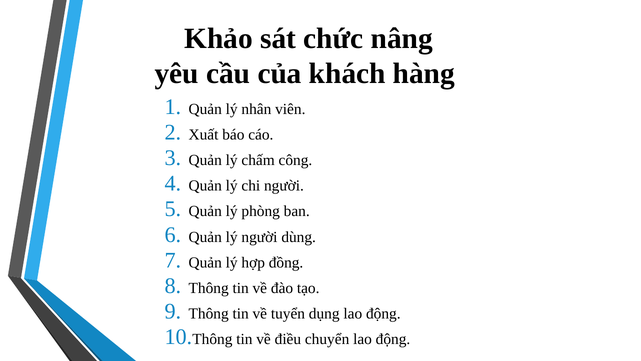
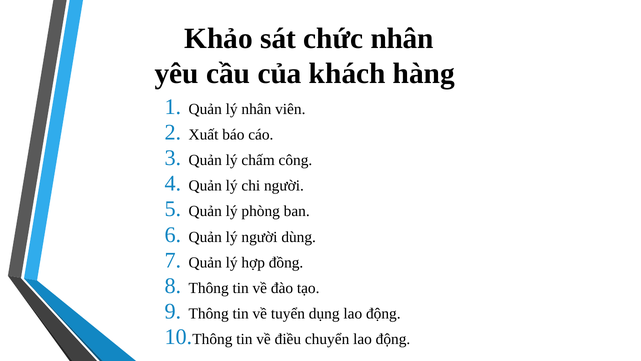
chức nâng: nâng -> nhân (402, 38)
